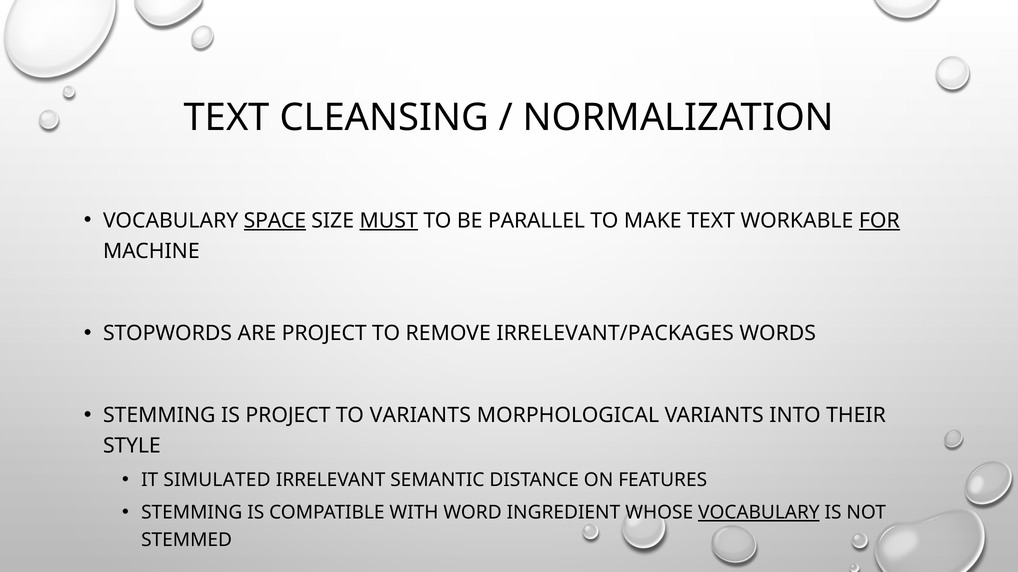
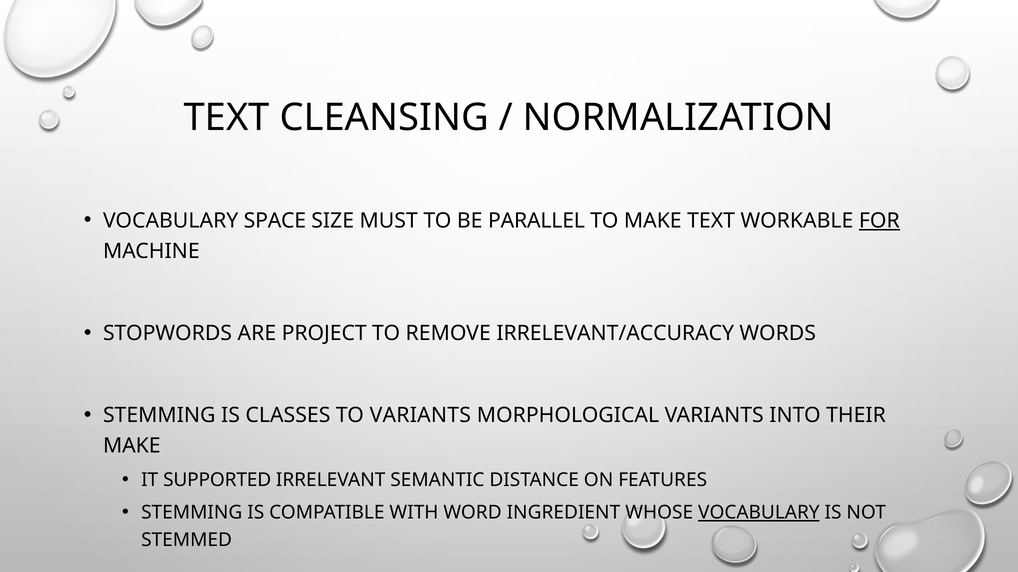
SPACE underline: present -> none (275, 221)
MUST underline: present -> none (389, 221)
IRRELEVANT/PACKAGES: IRRELEVANT/PACKAGES -> IRRELEVANT/ACCURACY (615, 334)
IS PROJECT: PROJECT -> CLASSES (288, 416)
STYLE: STYLE -> MAKE (132, 446)
SIMULATED: SIMULATED -> SUPPORTED (217, 480)
